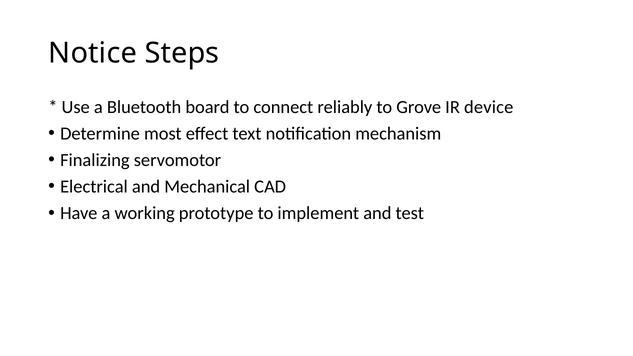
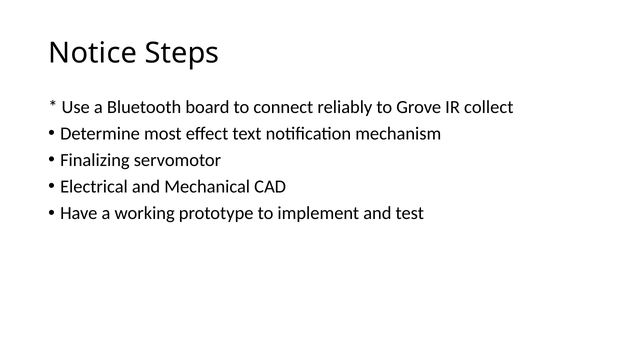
device: device -> collect (489, 107)
